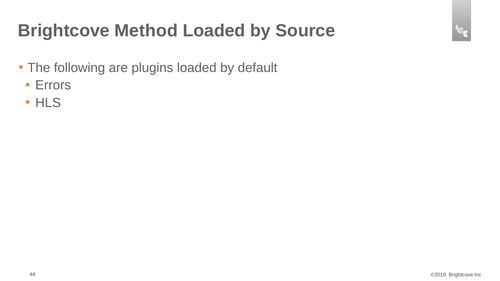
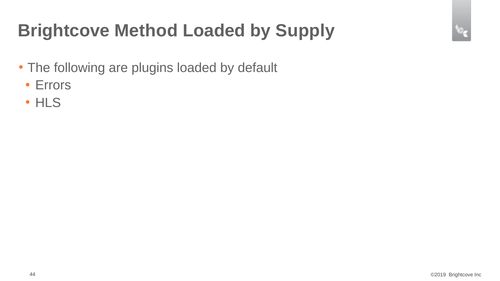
Source: Source -> Supply (305, 31)
